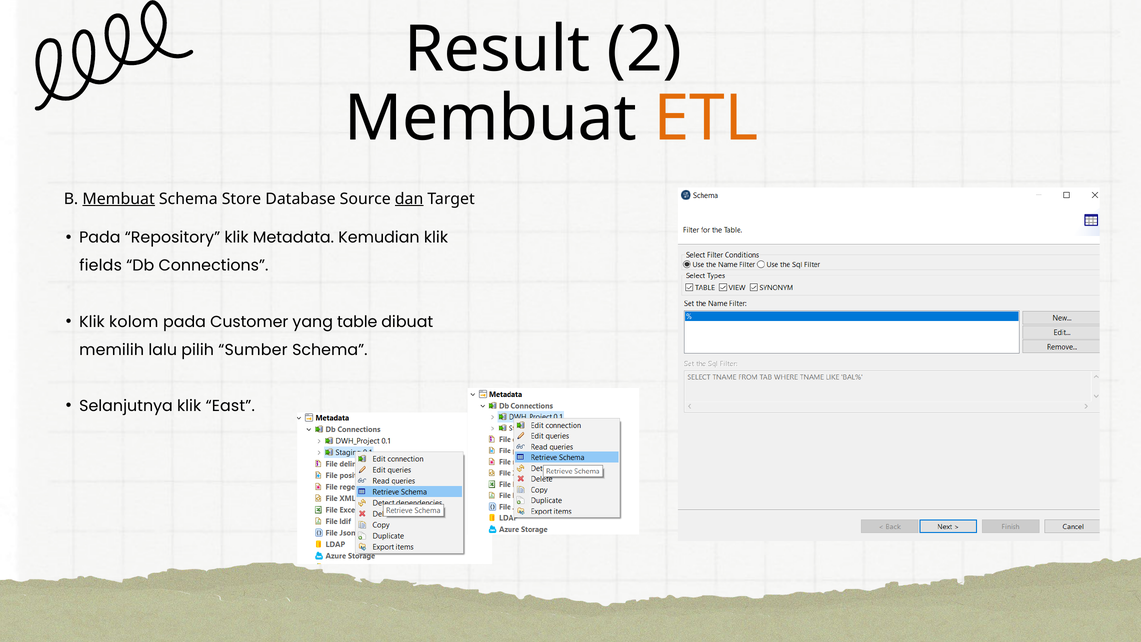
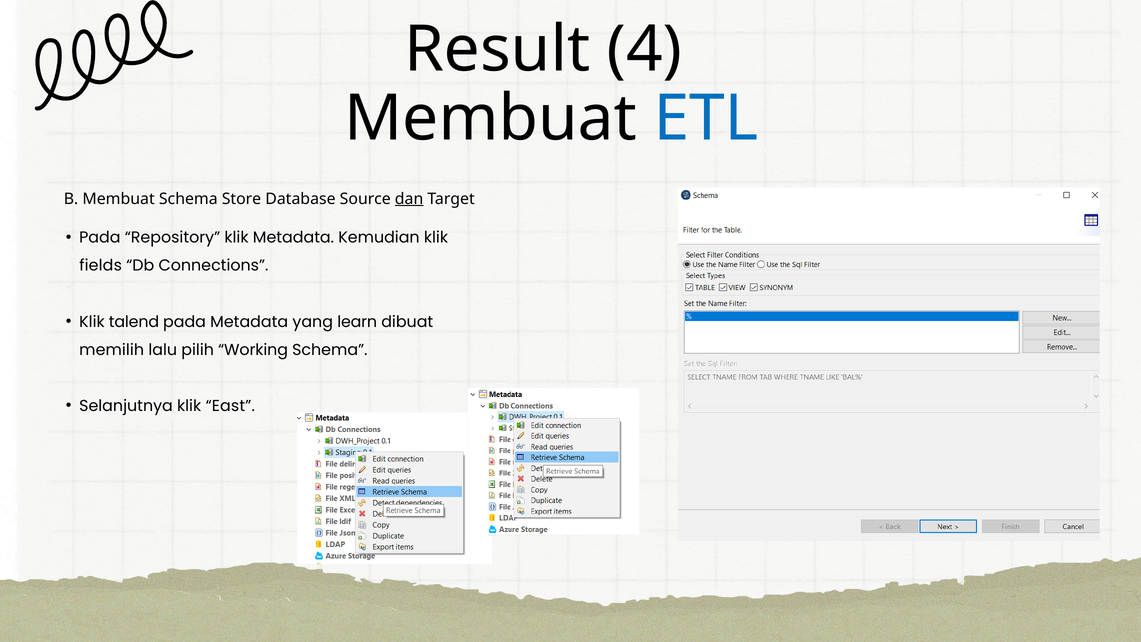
2: 2 -> 4 (644, 50)
ETL colour: orange -> blue (706, 118)
Membuat underline: present -> none (119, 199)
kolom: kolom -> talend (134, 322)
pada Customer: Customer -> Metadata (249, 322)
table: table -> learn (357, 322)
Sumber: Sumber -> Working (253, 350)
